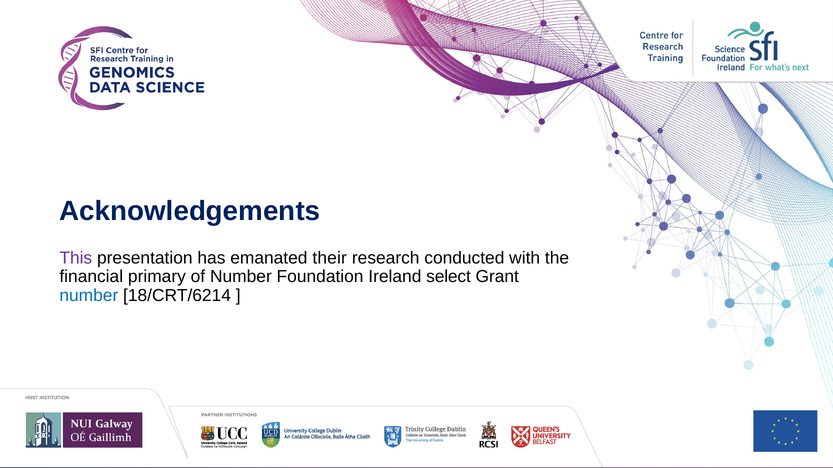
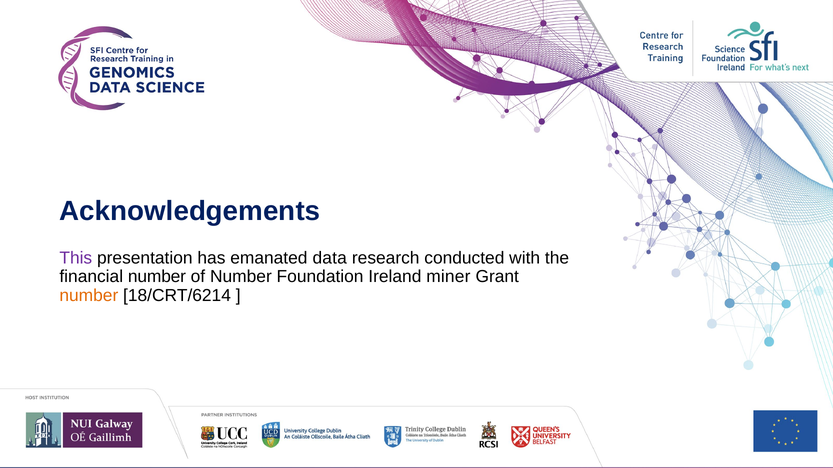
their: their -> data (330, 258)
financial primary: primary -> number (157, 277)
select: select -> miner (448, 277)
number colour: blue -> orange (89, 296)
